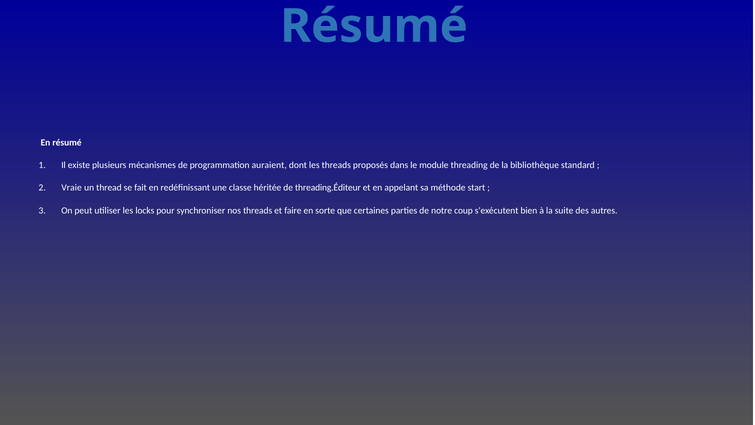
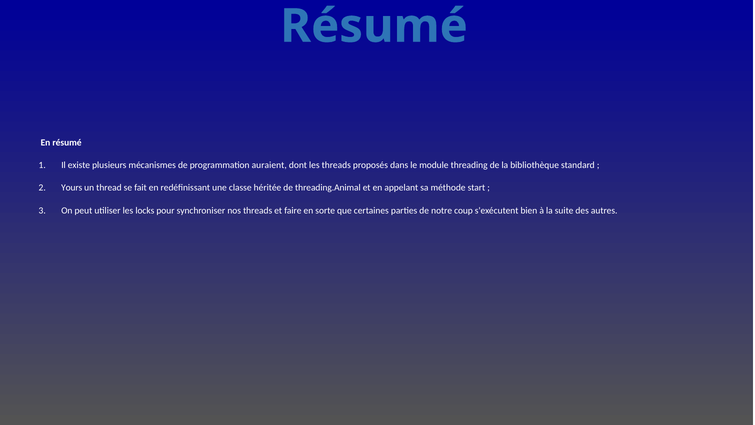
Vraie: Vraie -> Yours (72, 188)
threading.Éditeur: threading.Éditeur -> threading.Animal (328, 188)
